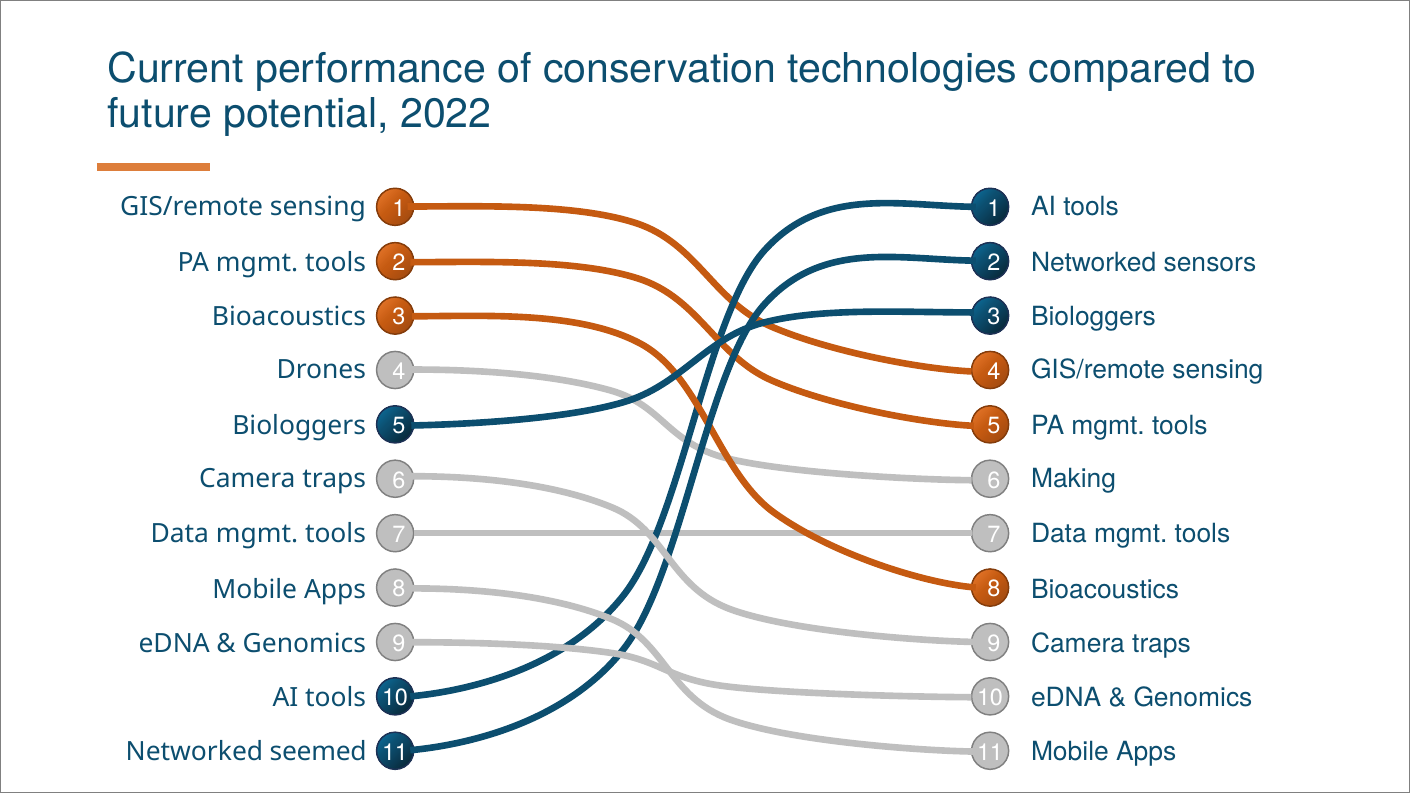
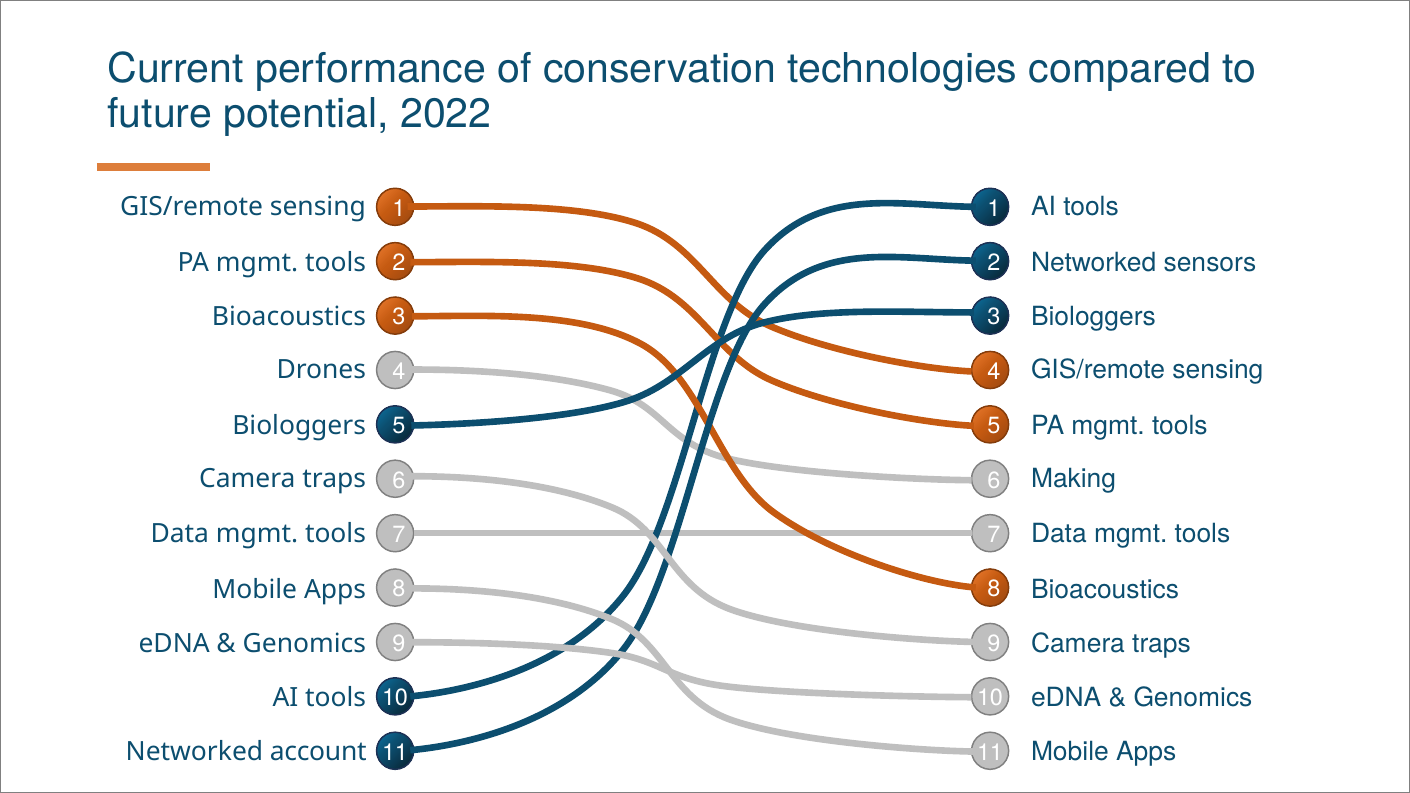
seemed: seemed -> account (318, 752)
